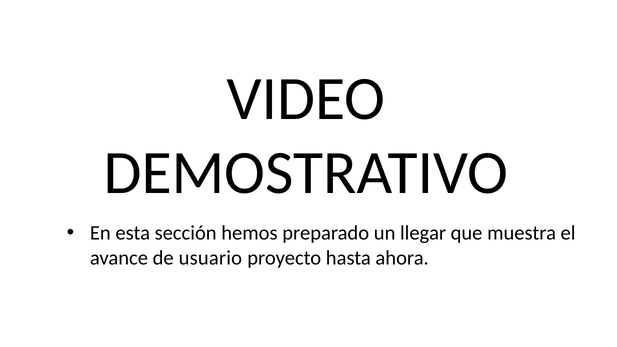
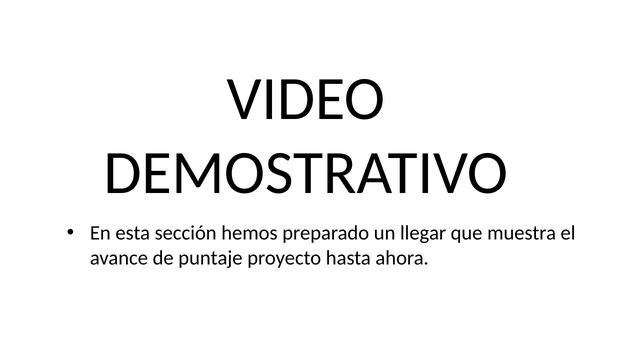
usuario: usuario -> puntaje (210, 258)
